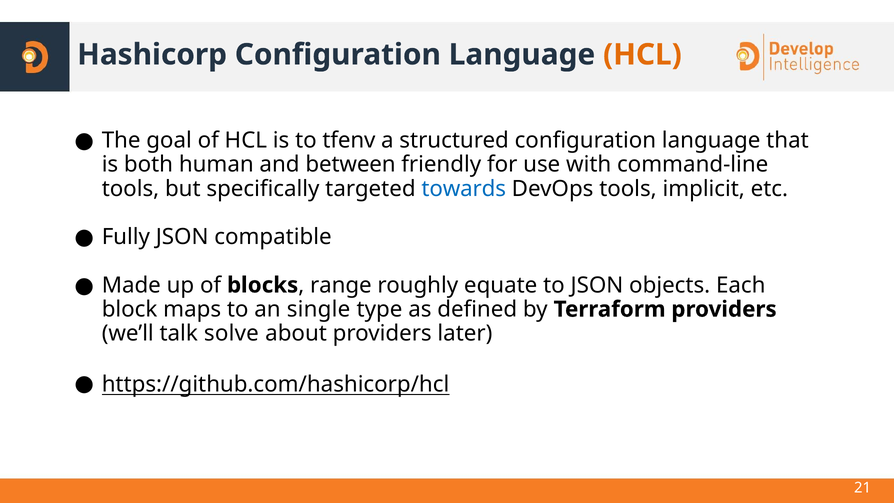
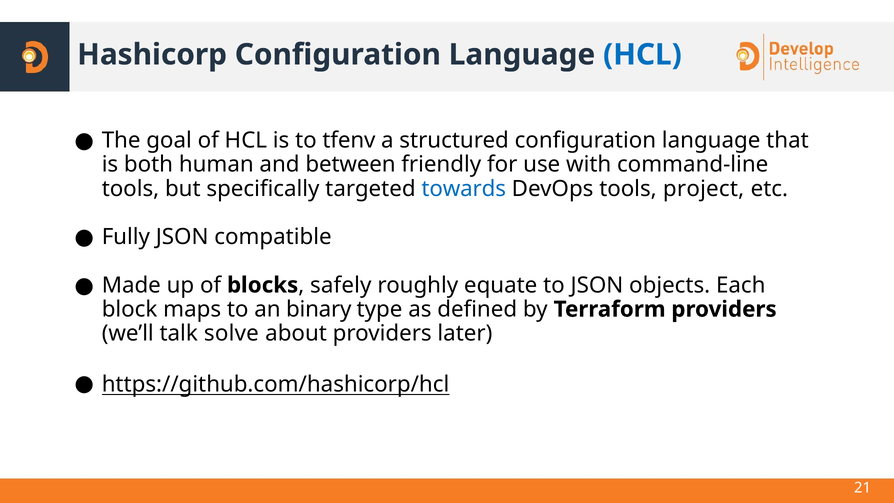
HCL colour: orange -> blue (642, 55)
implicit: implicit -> project (704, 189)
range: range -> safely (341, 285)
single: single -> binary (319, 309)
